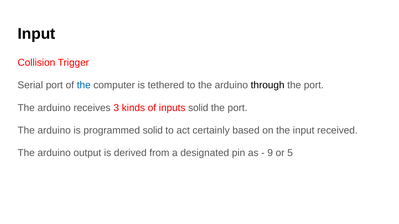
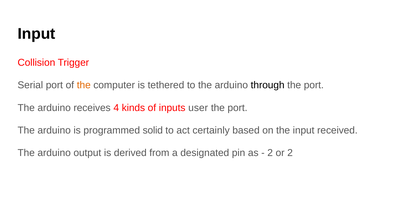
the colour: blue -> orange (84, 85)
3: 3 -> 4 (116, 108)
inputs solid: solid -> user (198, 108)
9: 9 -> 2 (270, 153)
or 5: 5 -> 2 (290, 153)
